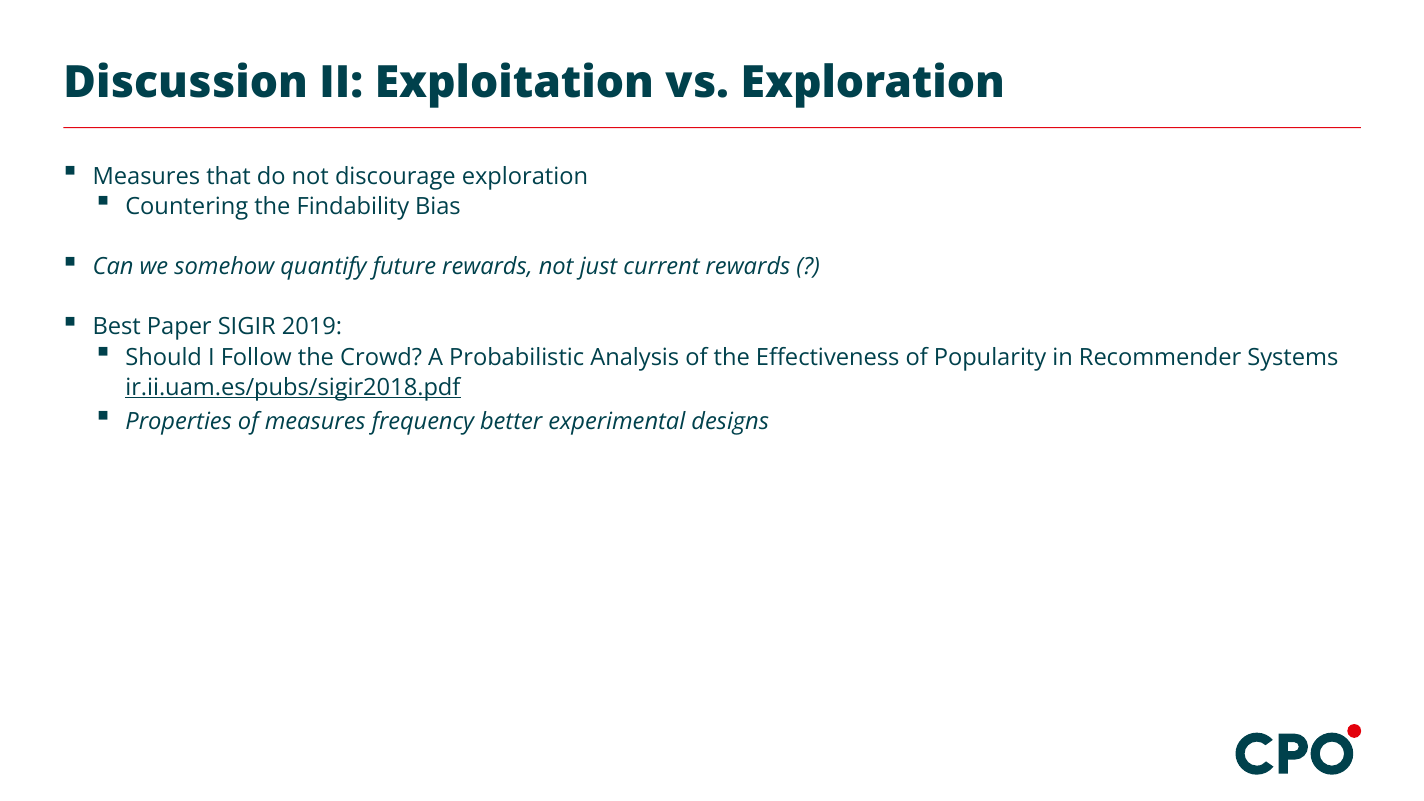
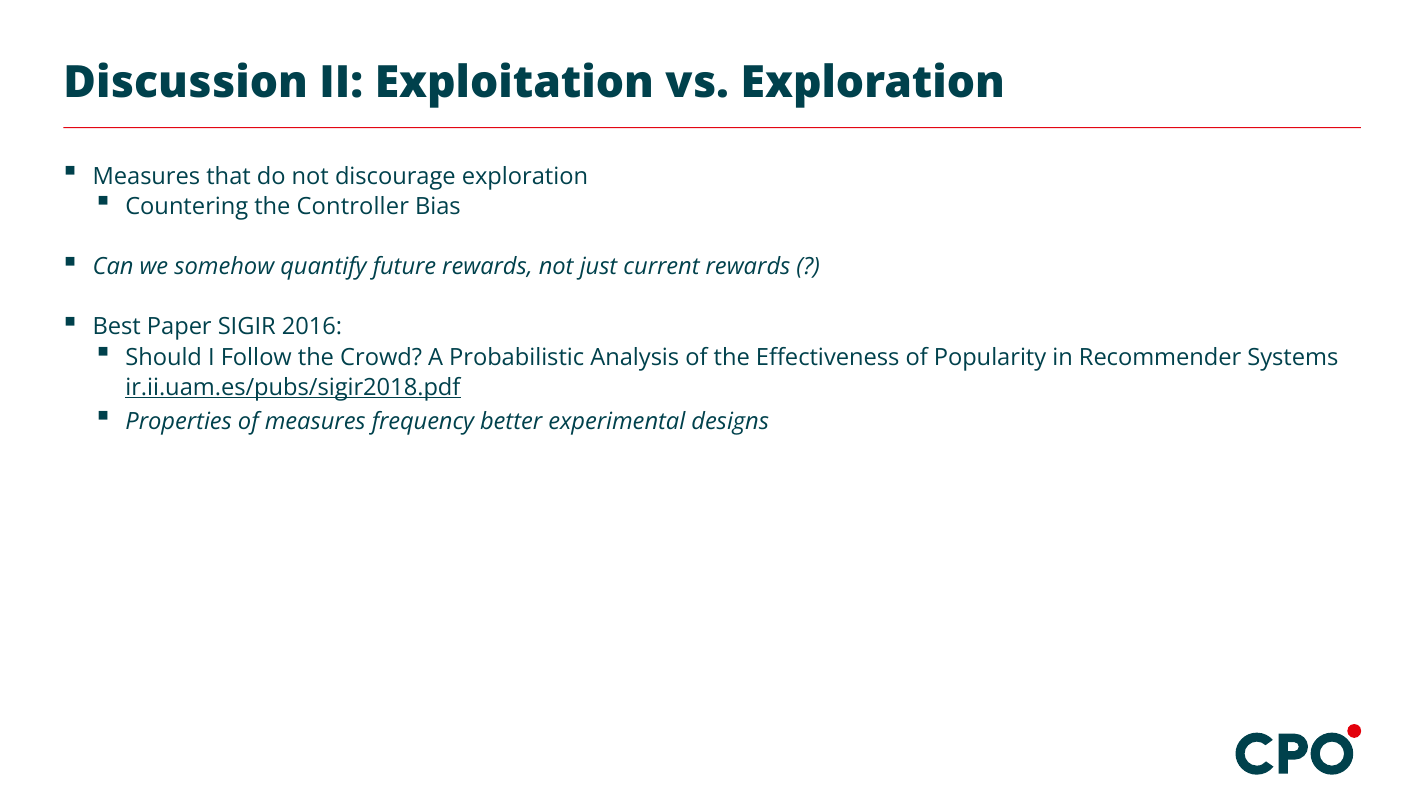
Findability: Findability -> Controller (353, 206)
2019: 2019 -> 2016 (312, 327)
